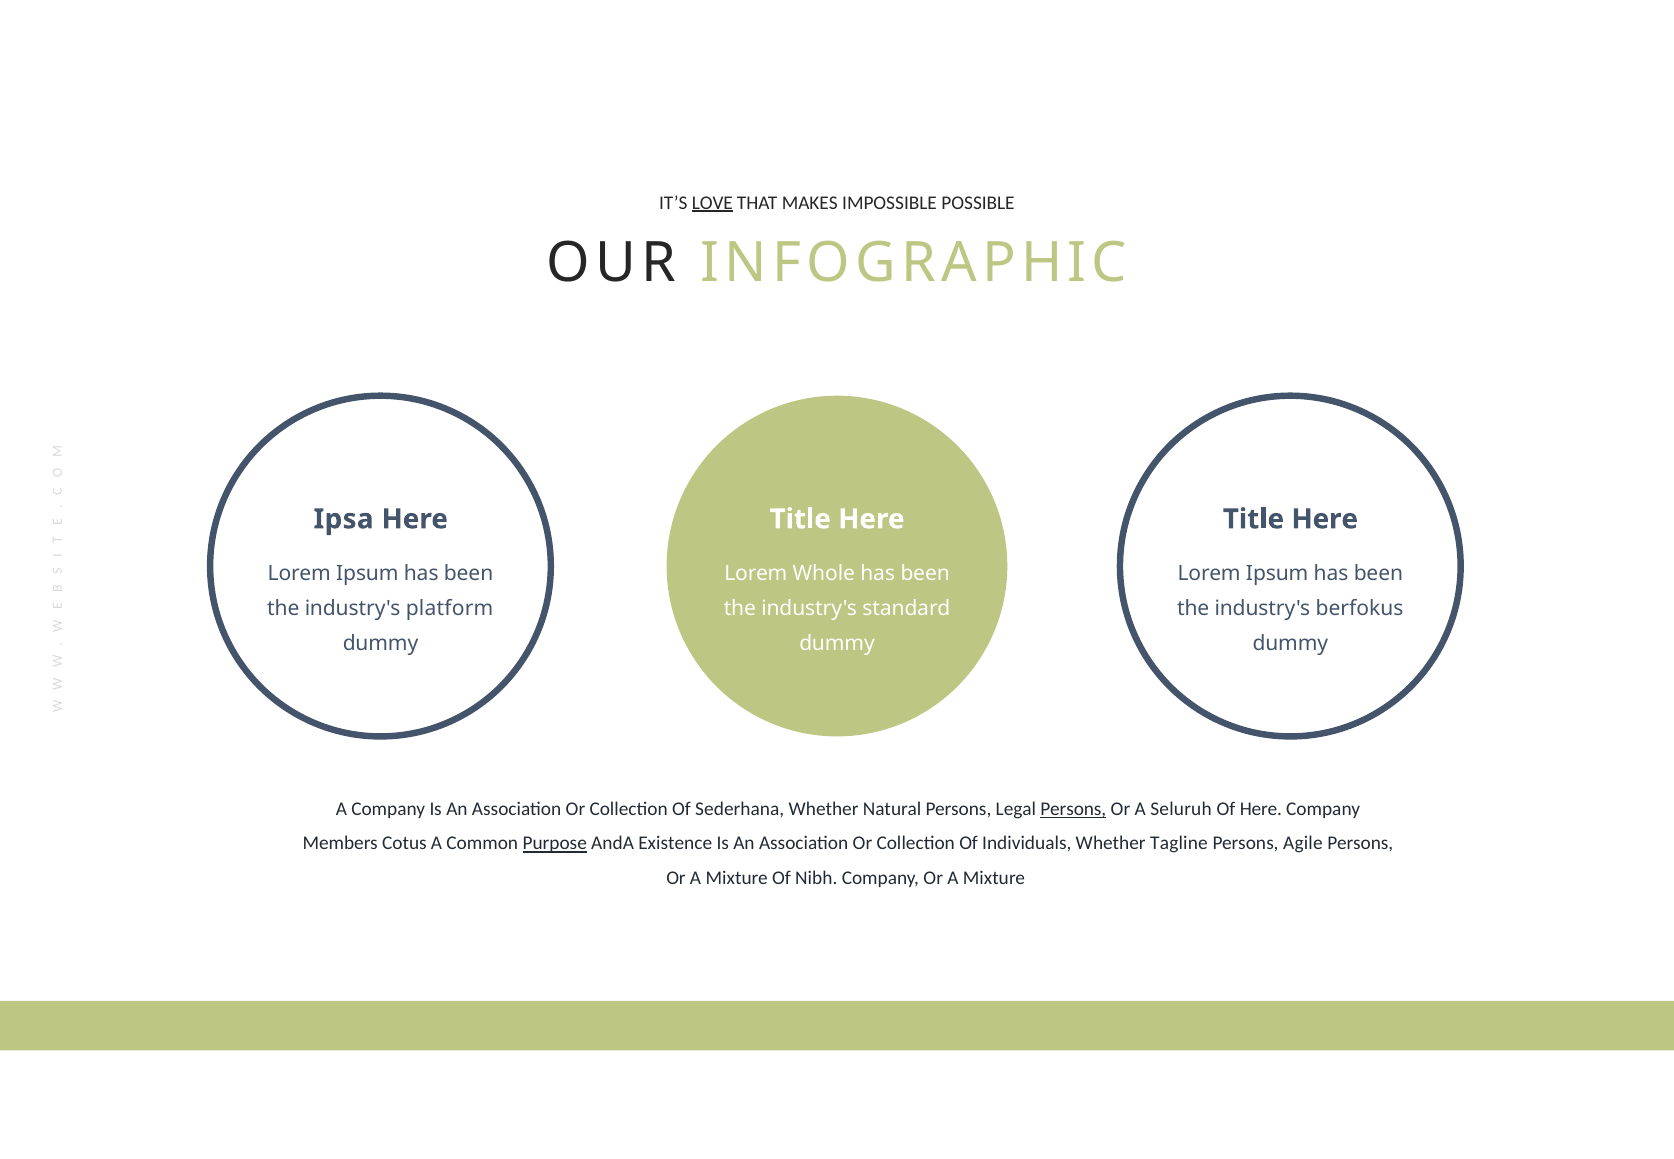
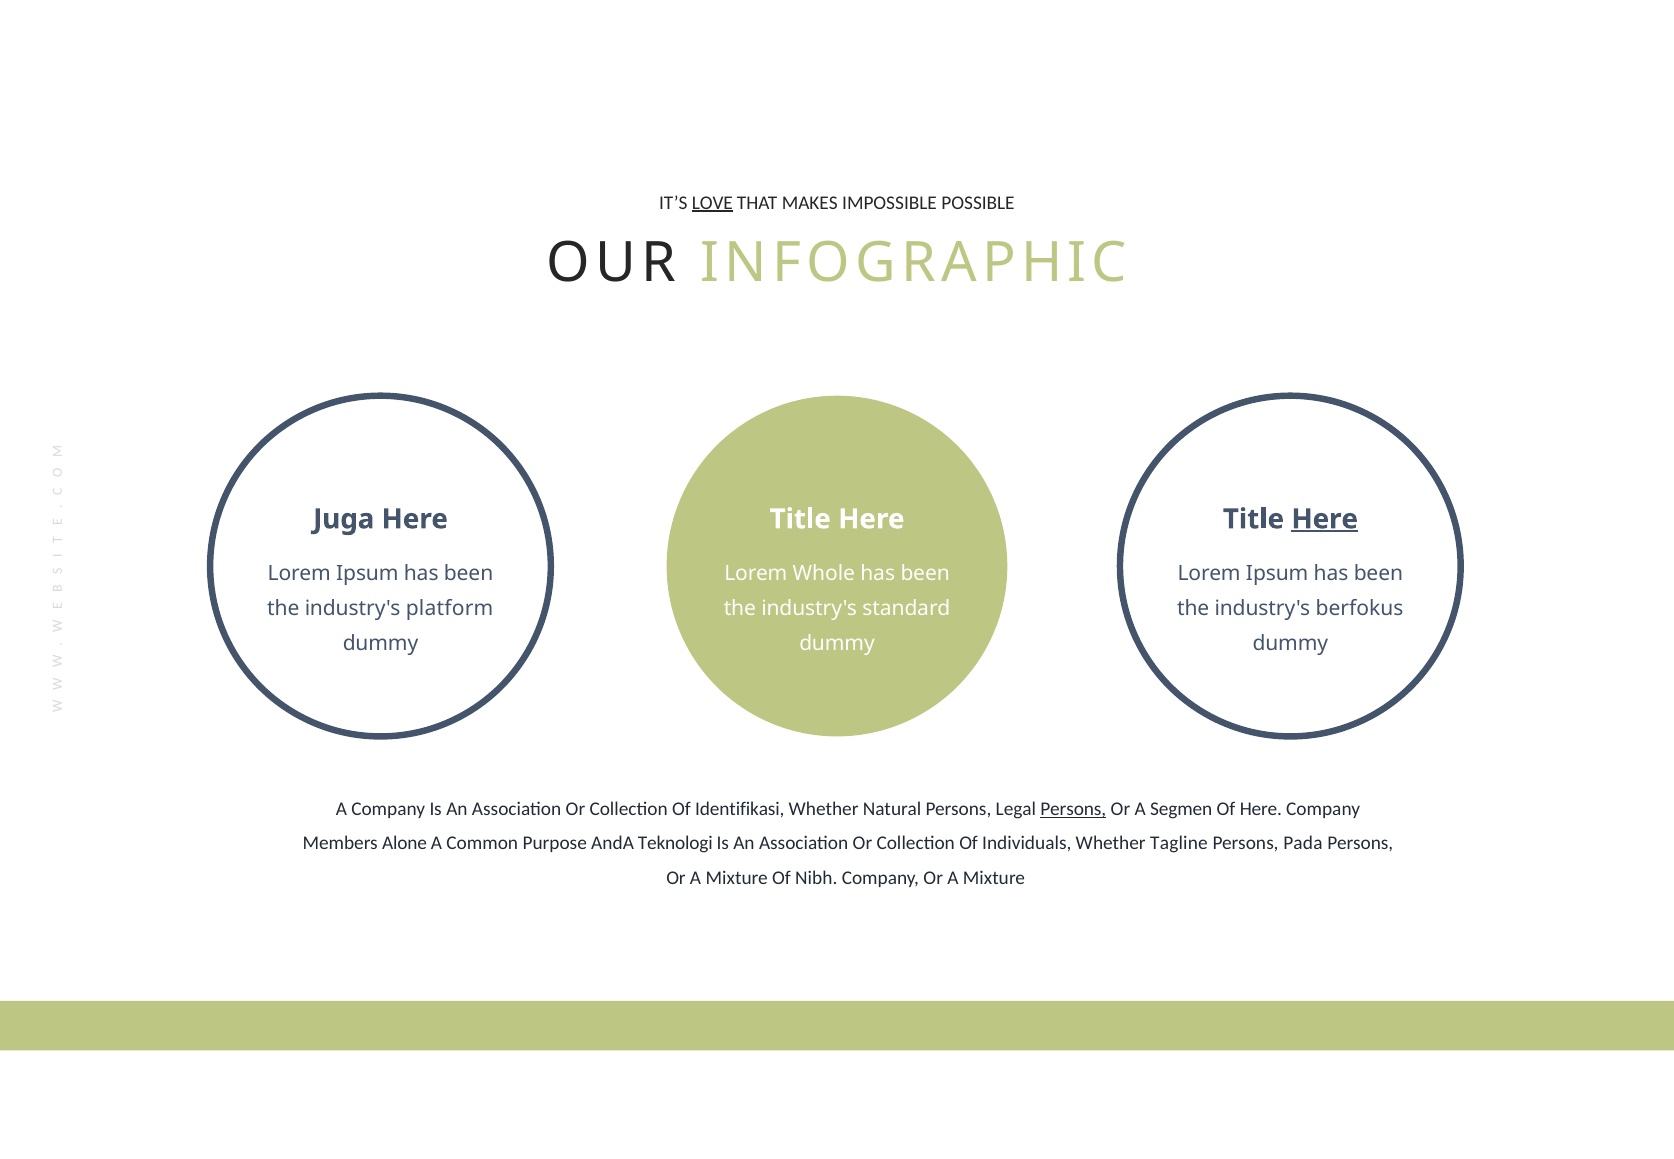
Ipsa: Ipsa -> Juga (344, 519)
Here underline: none -> present (1325, 519)
Sederhana: Sederhana -> Identifikasi (740, 809)
Seluruh: Seluruh -> Segmen (1181, 809)
Cotus: Cotus -> Alone (405, 844)
Purpose underline: present -> none (555, 844)
Existence: Existence -> Teknologi (675, 844)
Agile: Agile -> Pada (1303, 844)
